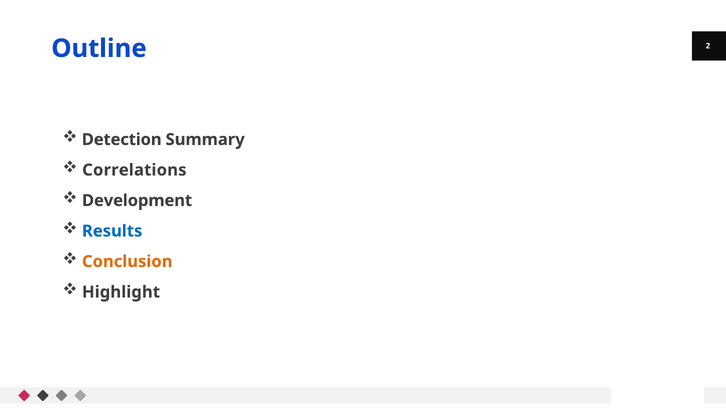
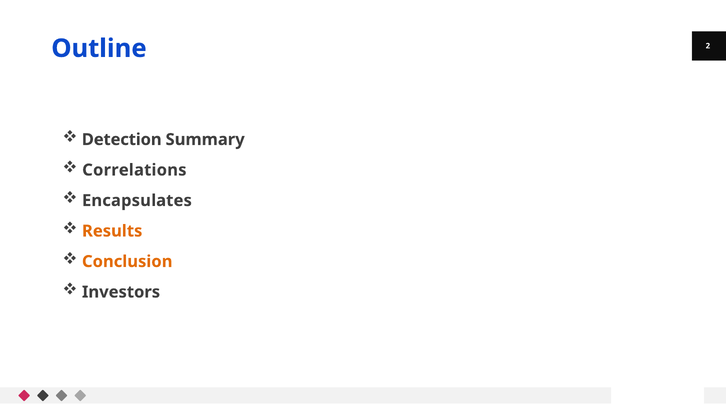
Development: Development -> Encapsulates (137, 201)
Results colour: blue -> orange (112, 231)
Highlight: Highlight -> Investors (121, 292)
